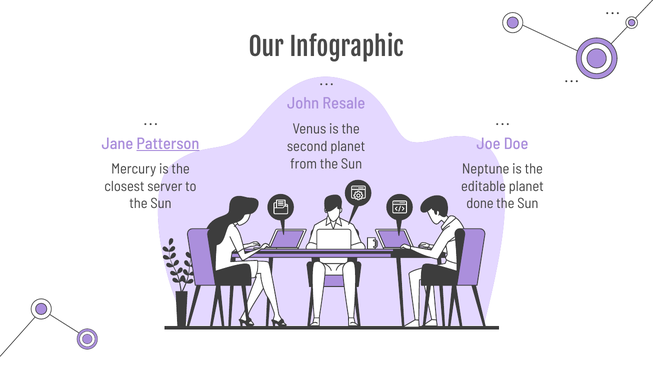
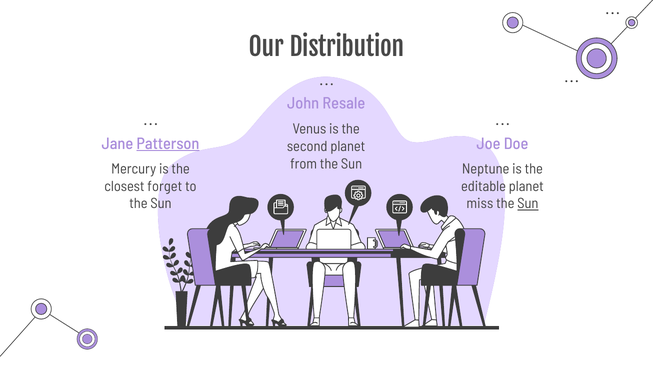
Infographic: Infographic -> Distribution (347, 48)
server: server -> forget (165, 186)
done: done -> miss (480, 204)
Sun underline: none -> present (528, 204)
